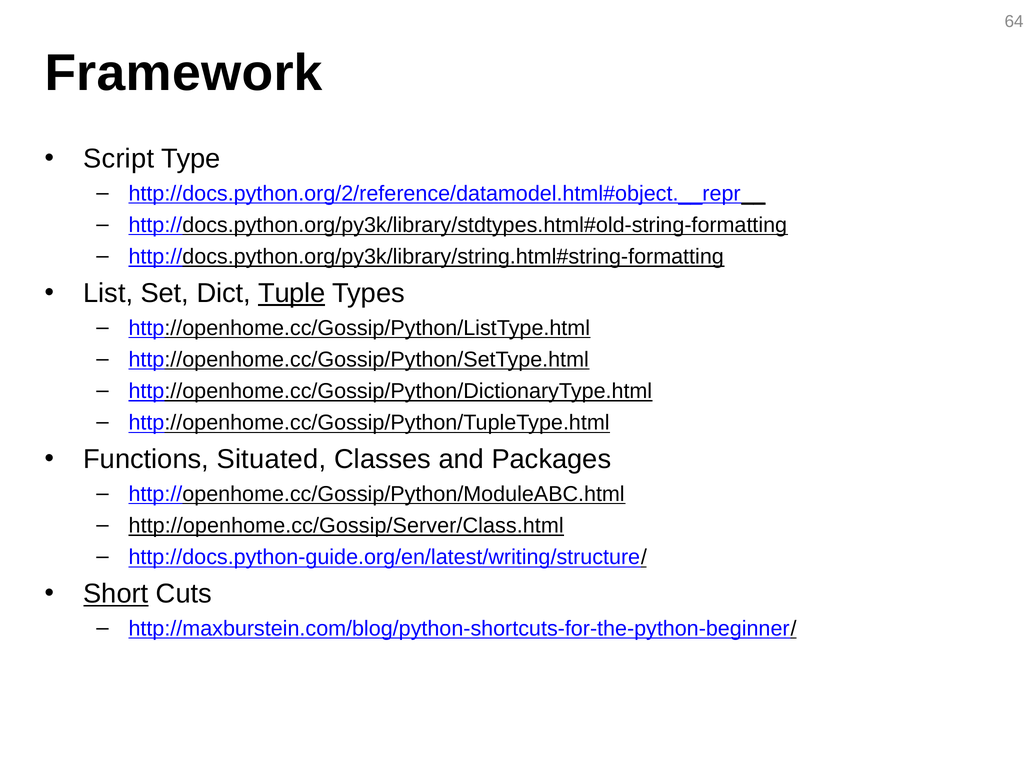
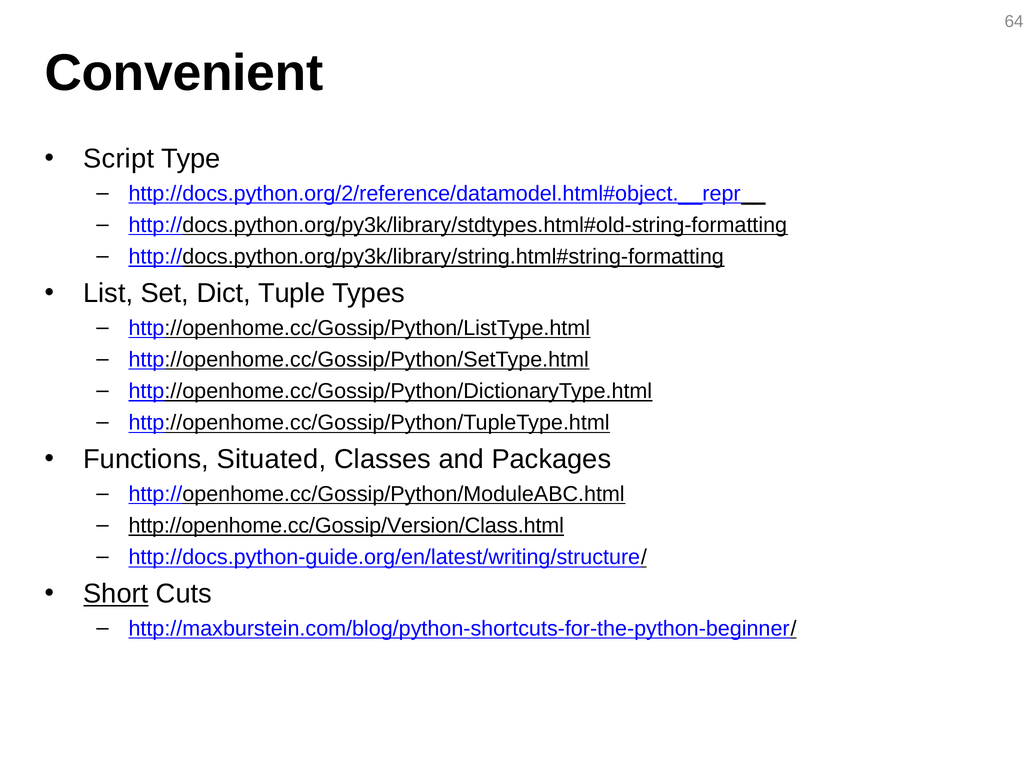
Framework: Framework -> Convenient (184, 73)
Tuple underline: present -> none (292, 293)
http://openhome.cc/Gossip/Server/Class.html: http://openhome.cc/Gossip/Server/Class.html -> http://openhome.cc/Gossip/Version/Class.html (346, 525)
